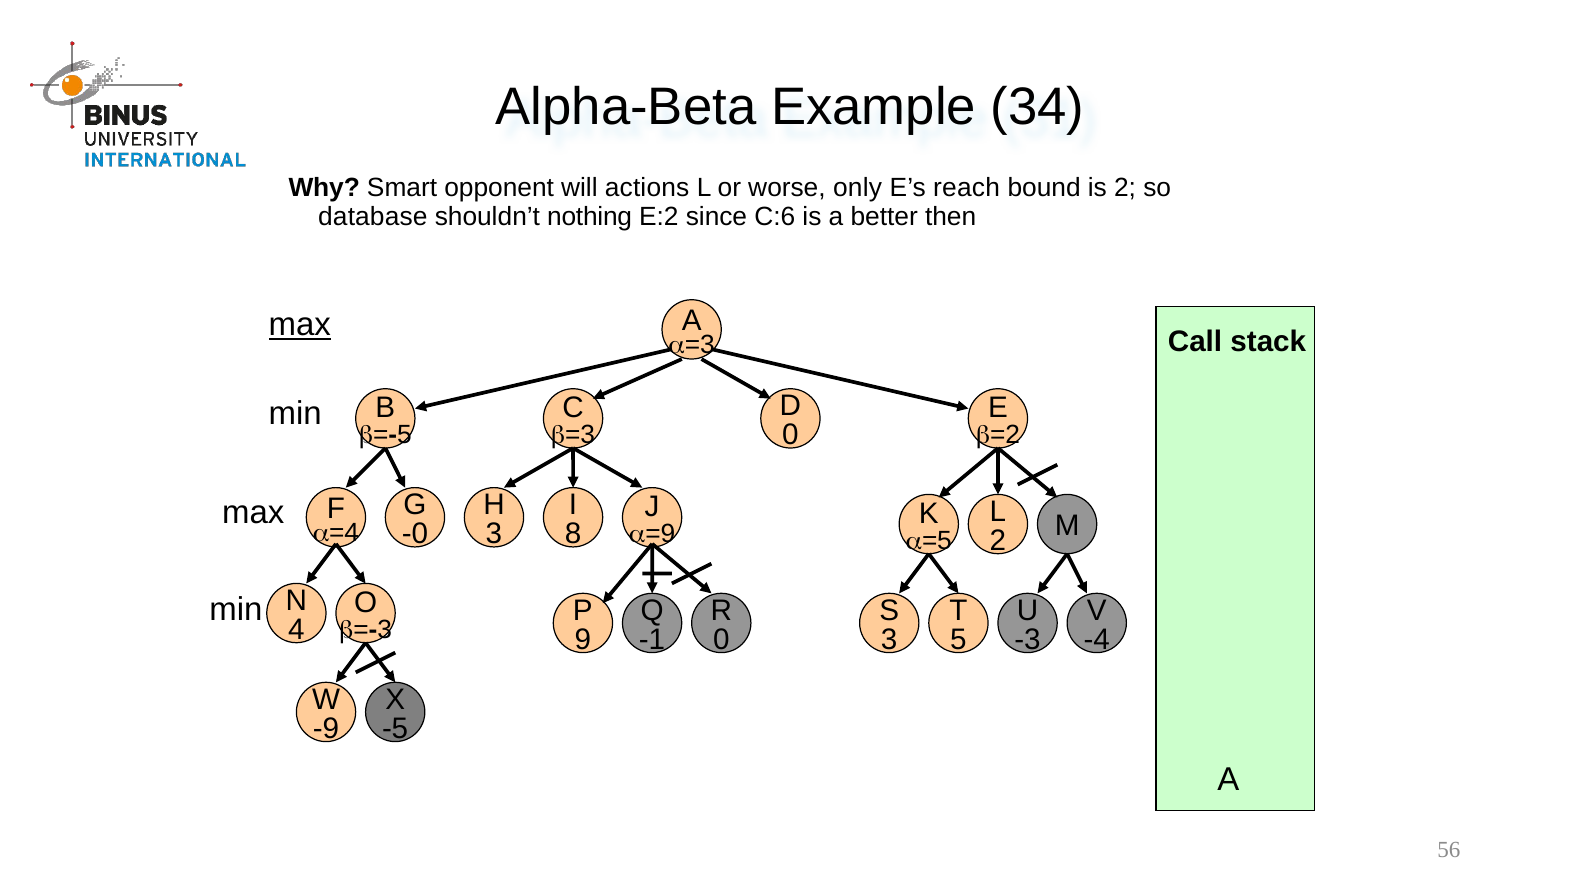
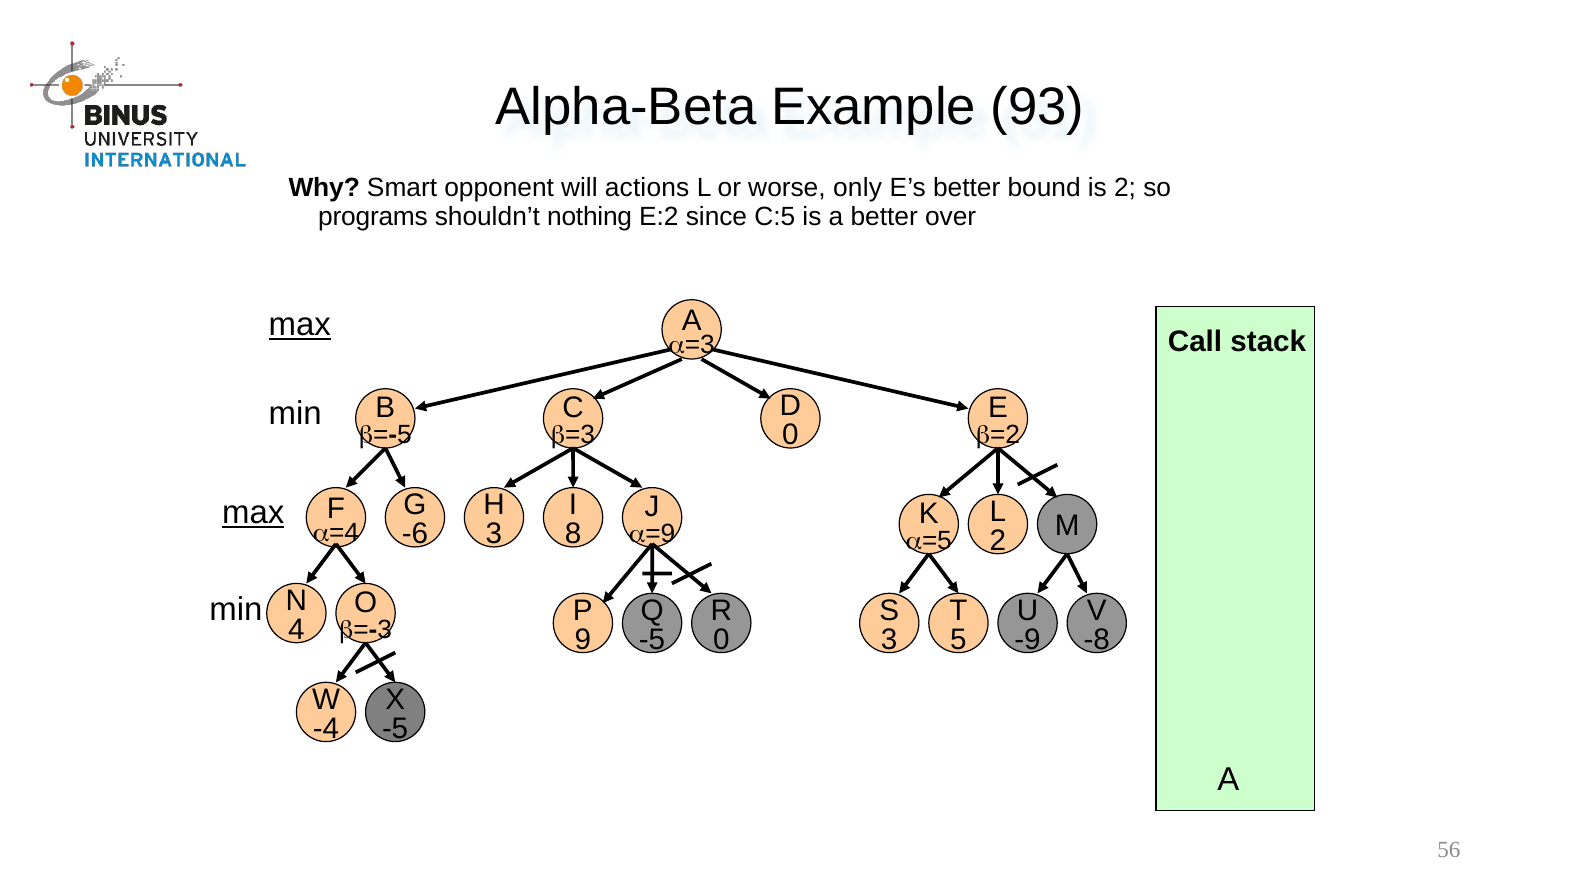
34: 34 -> 93 (1038, 107)
E’s reach: reach -> better (967, 188)
database: database -> programs (373, 216)
C:6: C:6 -> C:5 (775, 216)
then: then -> over (951, 216)
max underline: none -> present (253, 512)
-0: -0 -> -6 (415, 533)
-1: -1 -> -5 (652, 639)
-3: -3 -> -9 (1027, 639)
-4: -4 -> -8 (1097, 639)
-9: -9 -> -4 (326, 728)
